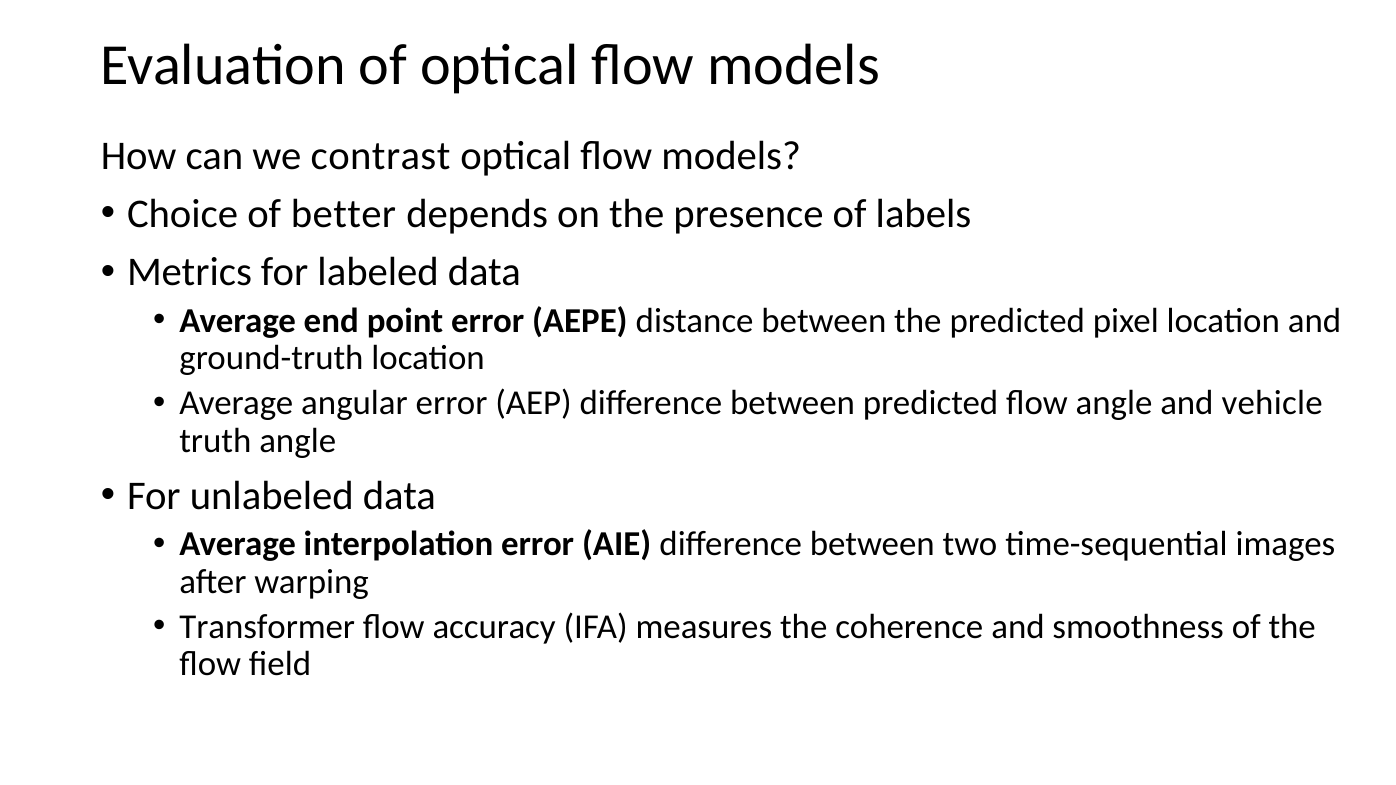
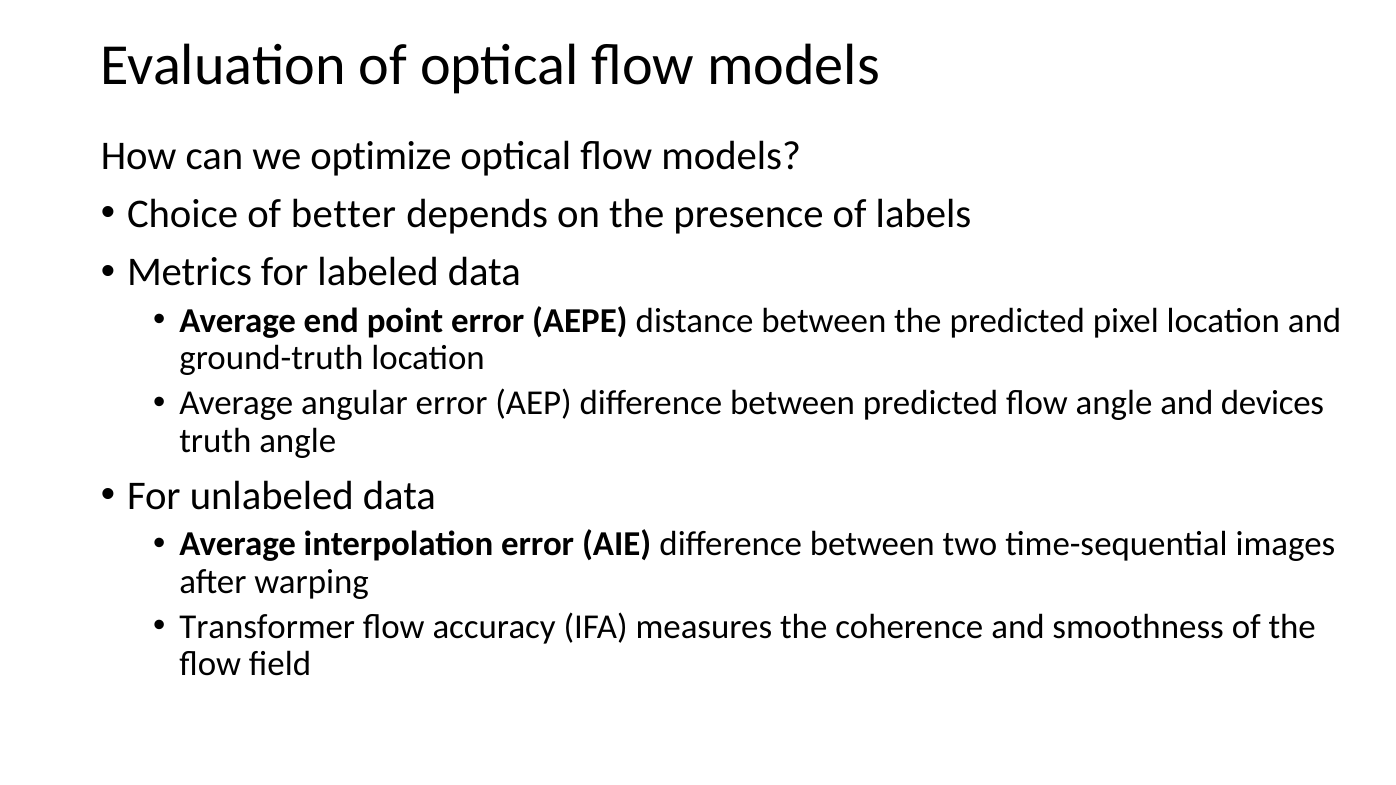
contrast: contrast -> optimize (381, 156)
vehicle: vehicle -> devices (1272, 403)
